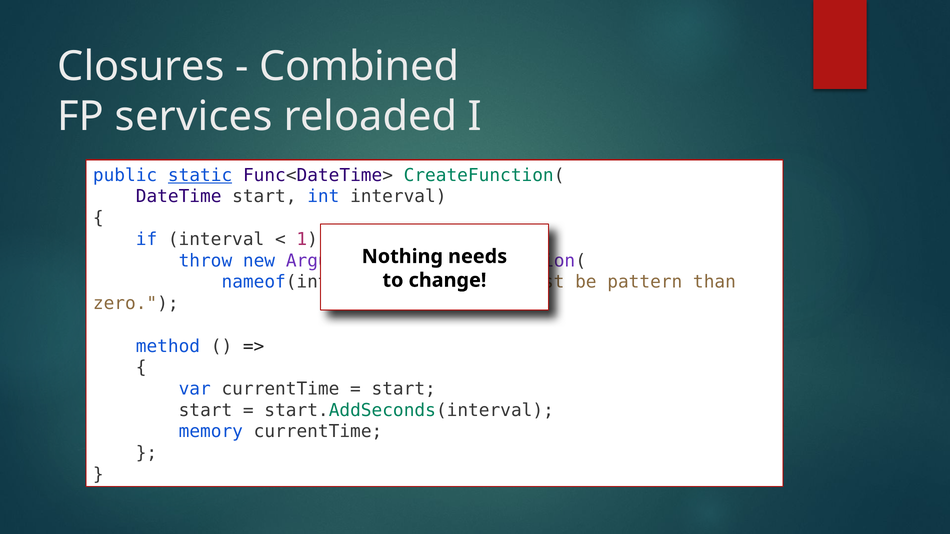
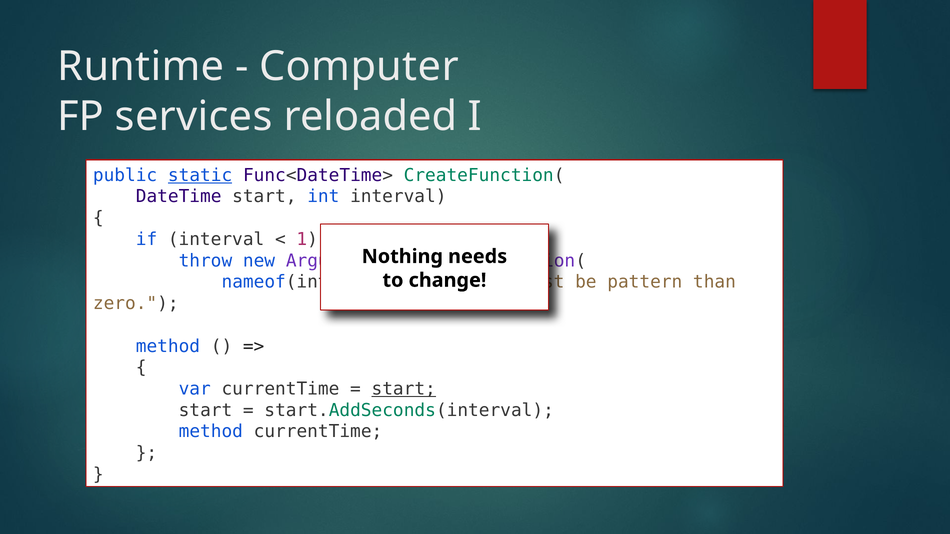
Closures: Closures -> Runtime (141, 67)
Combined: Combined -> Computer (359, 67)
start underline: none -> present (404, 389)
memory: memory -> method (211, 432)
